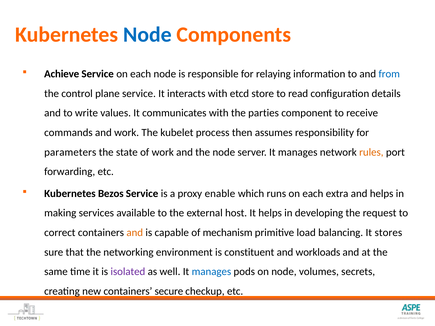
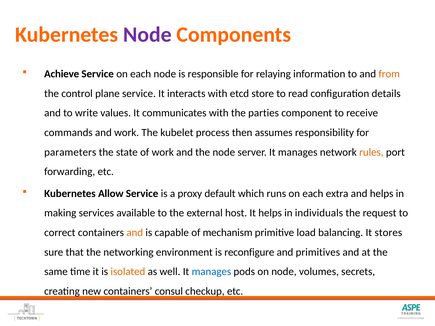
Node colour: blue -> purple (147, 35)
from colour: blue -> orange (389, 74)
Bezos: Bezos -> Allow (111, 194)
enable: enable -> default (220, 194)
developing: developing -> individuals (319, 213)
constituent: constituent -> reconfigure (249, 252)
workloads: workloads -> primitives (318, 252)
isolated colour: purple -> orange (128, 272)
secure: secure -> consul (169, 291)
